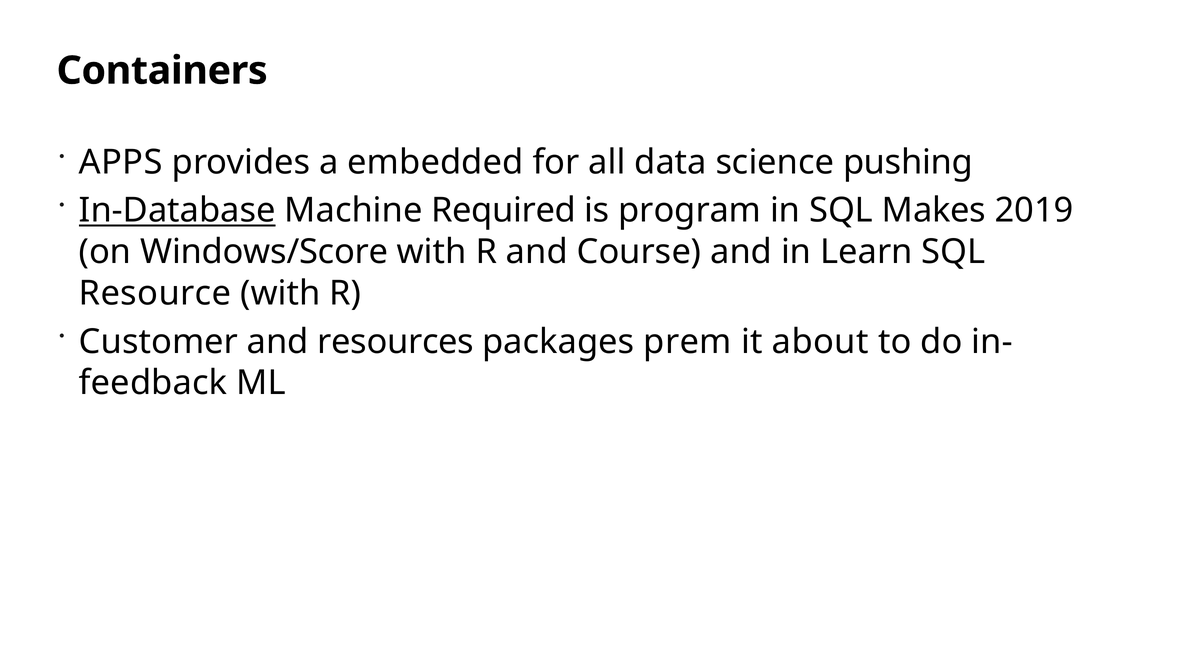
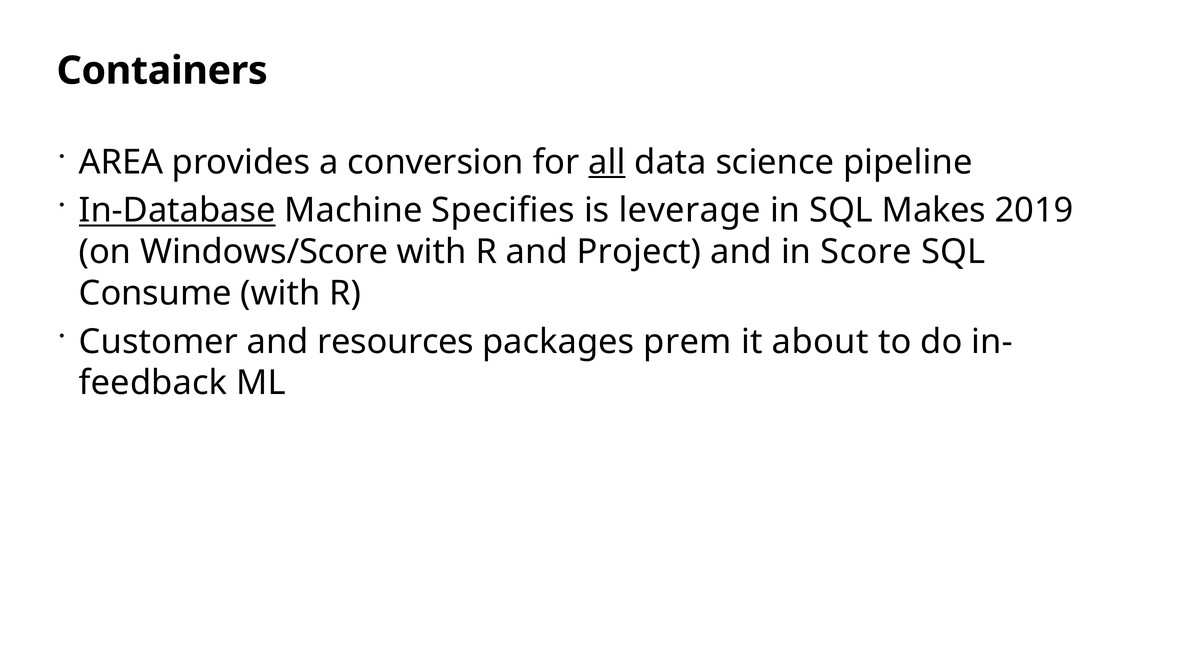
APPS: APPS -> AREA (121, 162)
embedded: embedded -> conversion (436, 162)
all underline: none -> present (607, 162)
pushing: pushing -> pipeline (908, 162)
Required: Required -> Specifies (503, 211)
program: program -> leverage (690, 211)
Course: Course -> Project (639, 252)
Learn: Learn -> Score (866, 252)
Resource: Resource -> Consume (155, 294)
